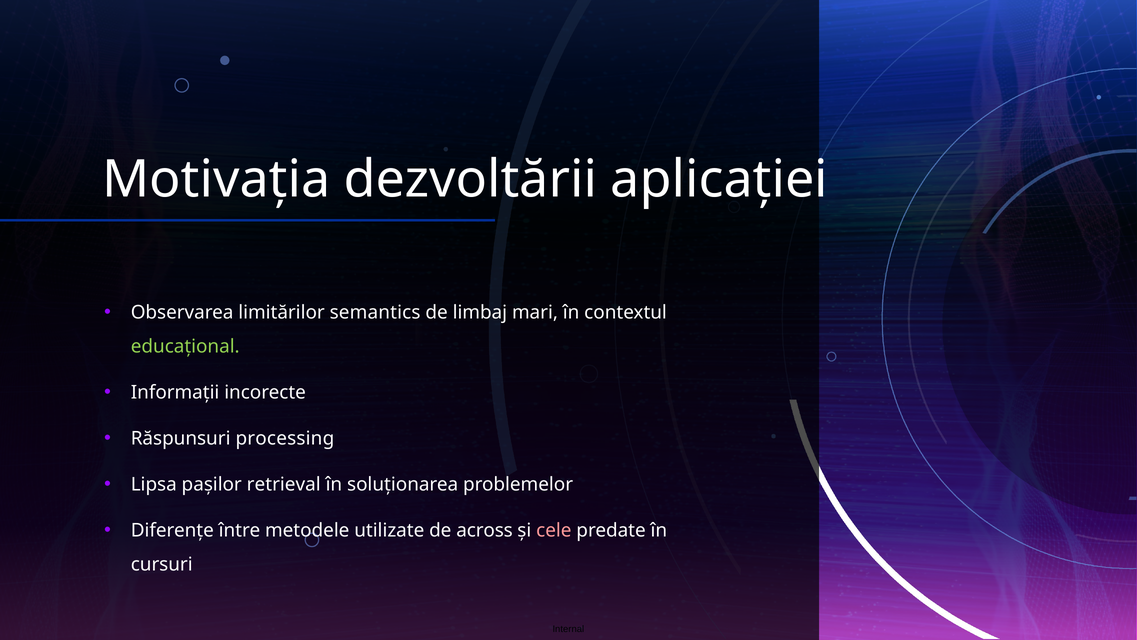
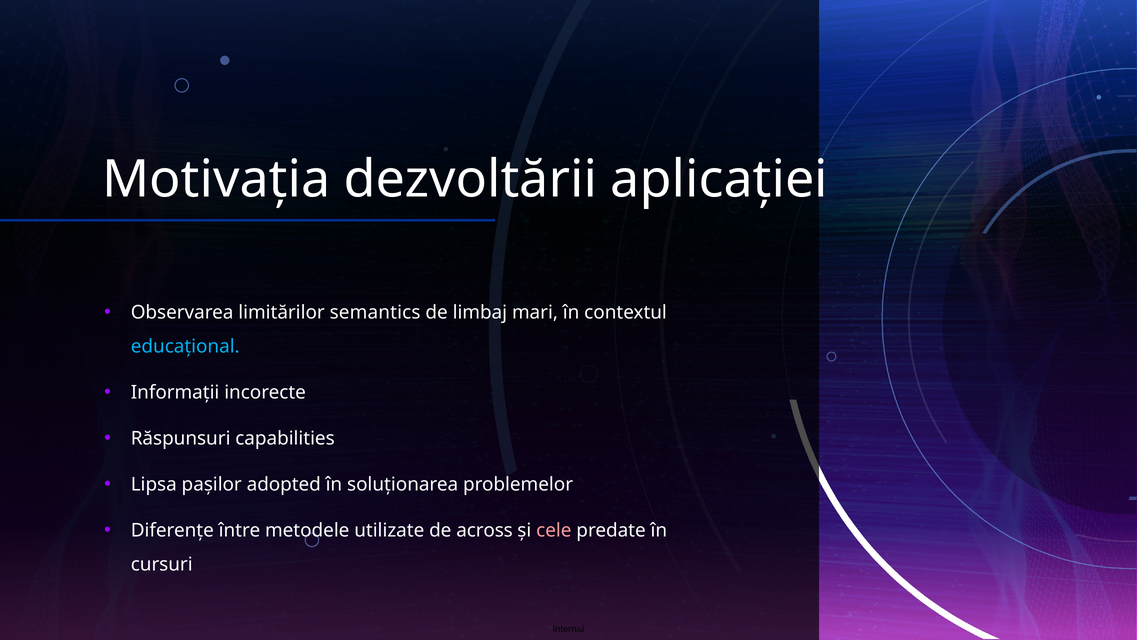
educațional colour: light green -> light blue (185, 346)
processing: processing -> capabilities (285, 438)
retrieval: retrieval -> adopted (284, 484)
